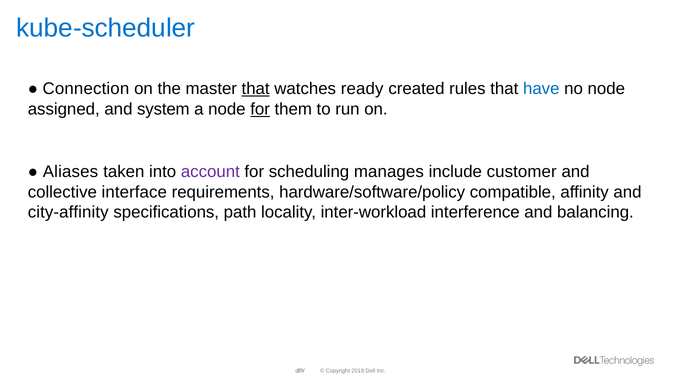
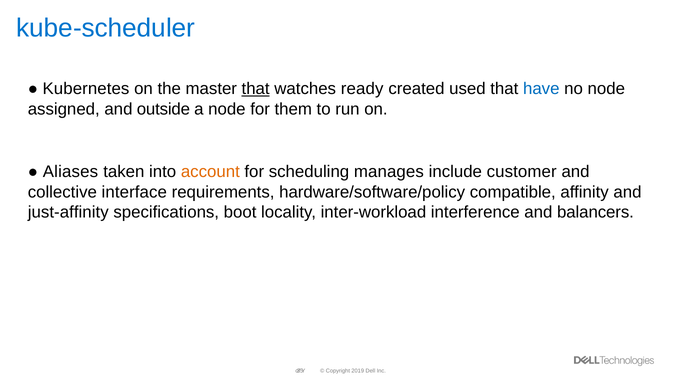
Connection: Connection -> Kubernetes (86, 89)
rules: rules -> used (467, 89)
system: system -> outside (163, 109)
for underline: present -> none (260, 109)
account colour: purple -> orange (210, 172)
city-affinity: city-affinity -> just-affinity (68, 212)
path: path -> boot (240, 212)
balancing: balancing -> balancers (595, 212)
